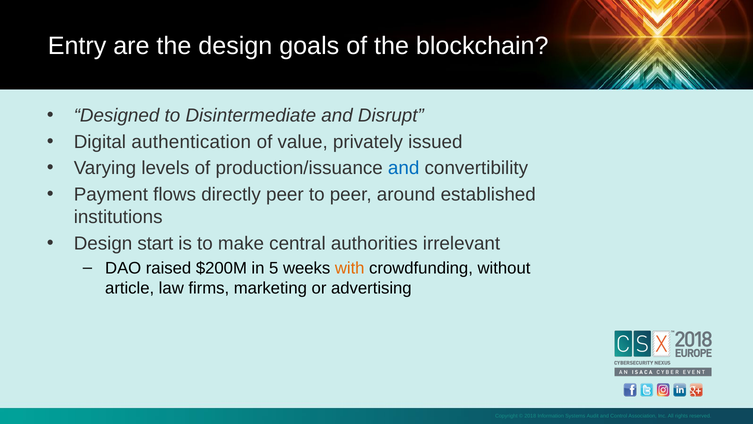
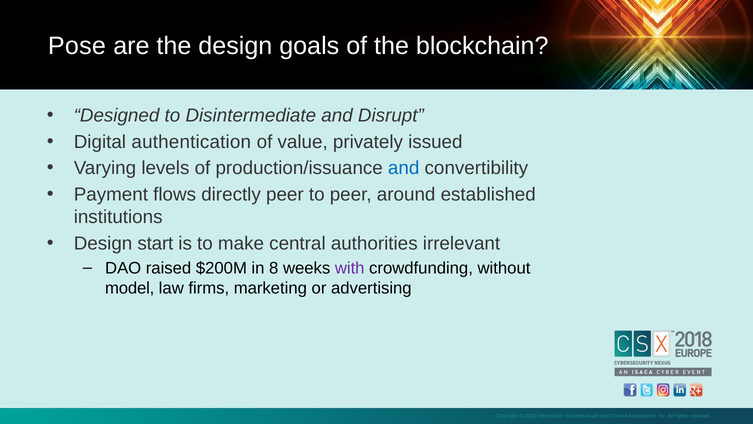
Entry: Entry -> Pose (77, 46)
5: 5 -> 8 (274, 268)
with colour: orange -> purple (350, 268)
article: article -> model (130, 288)
